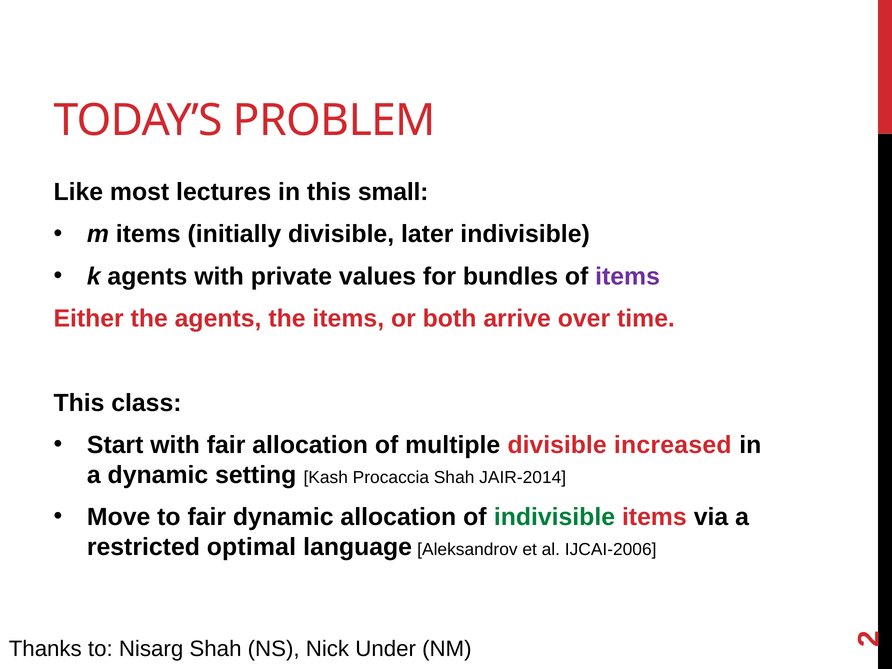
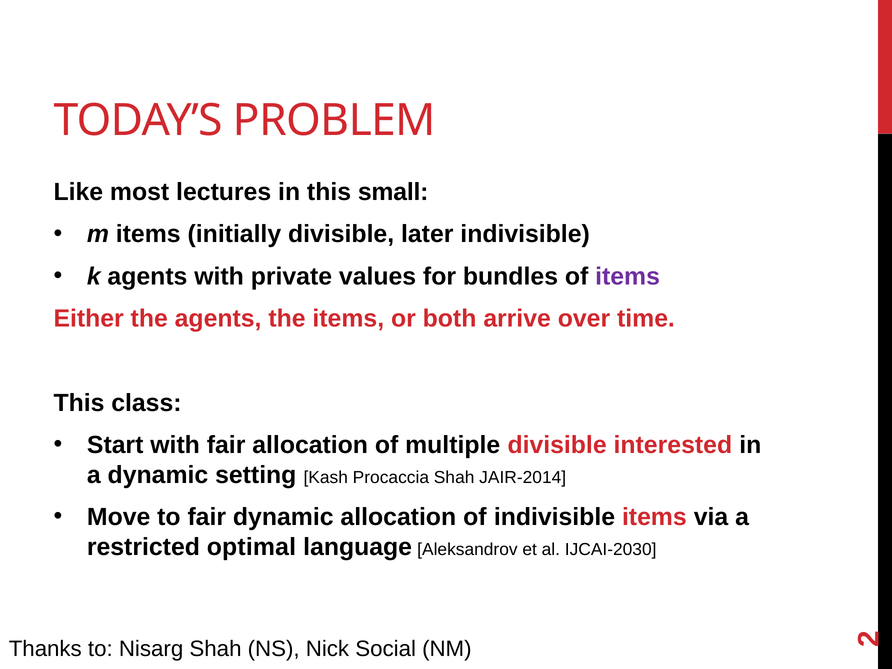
increased: increased -> interested (673, 445)
indivisible colour: green -> black (554, 517)
IJCAI-2006: IJCAI-2006 -> IJCAI-2030 (611, 549)
Under: Under -> Social (386, 649)
